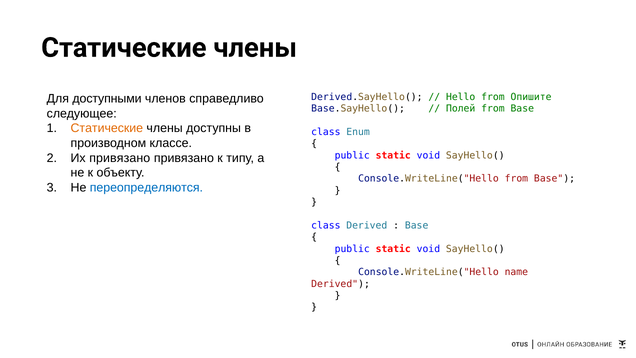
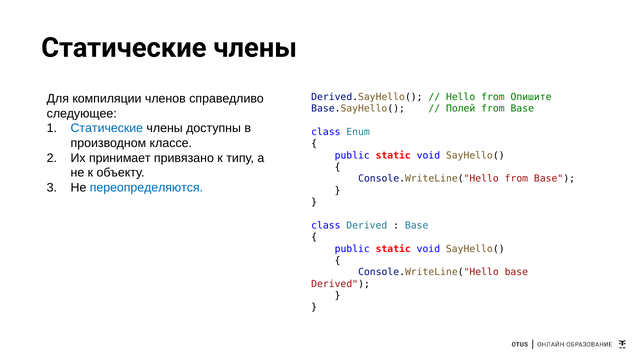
доступными: доступными -> компиляции (107, 99)
Статические colour: orange -> blue (107, 128)
Их привязано: привязано -> принимает (120, 158)
Console.WriteLine("Hello name: name -> base (516, 272)
